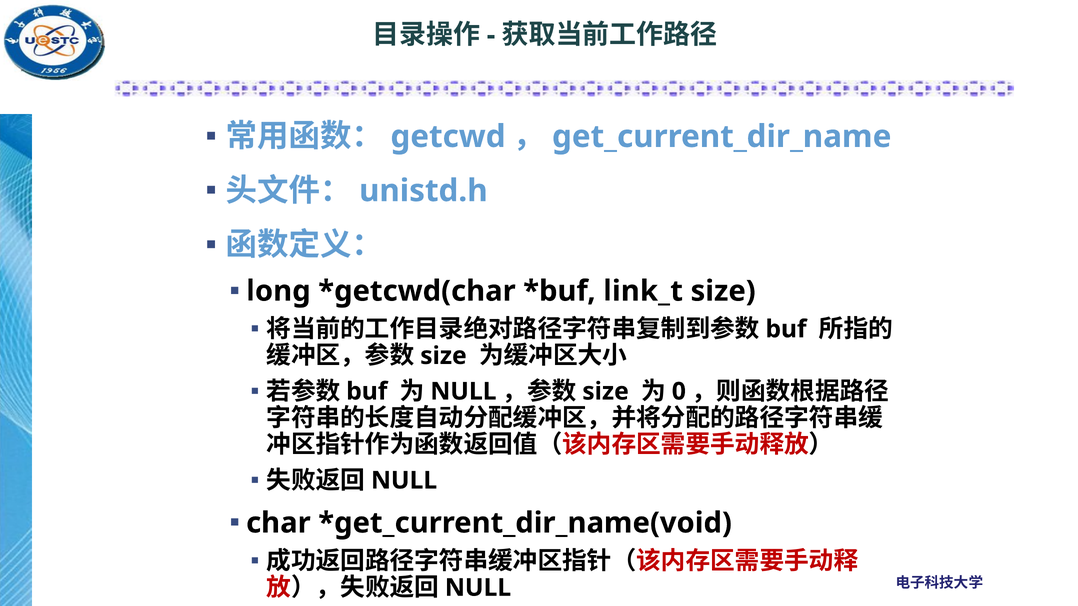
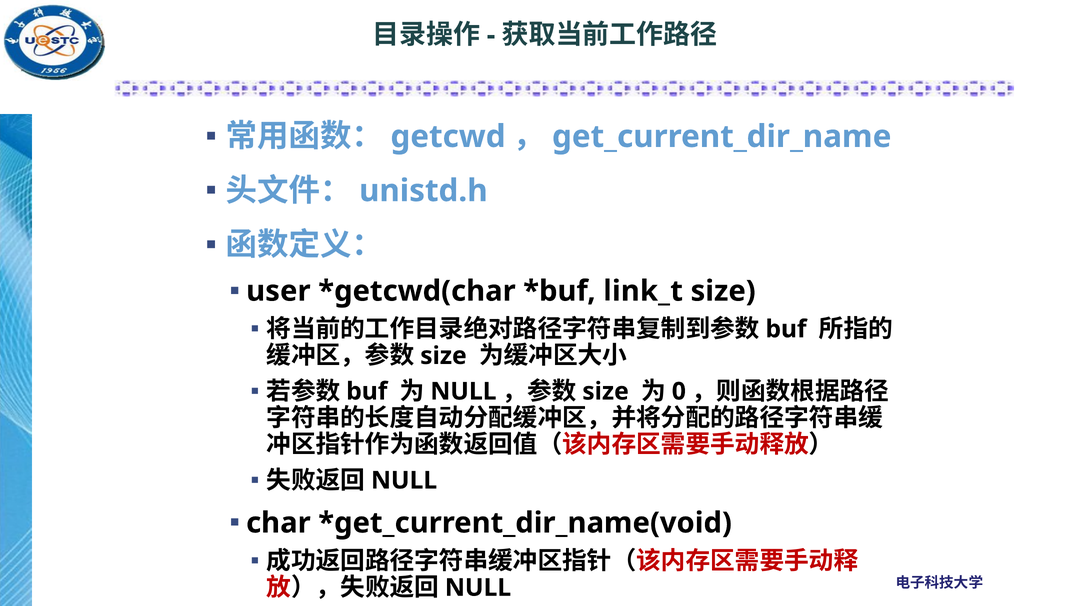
long: long -> user (278, 291)
